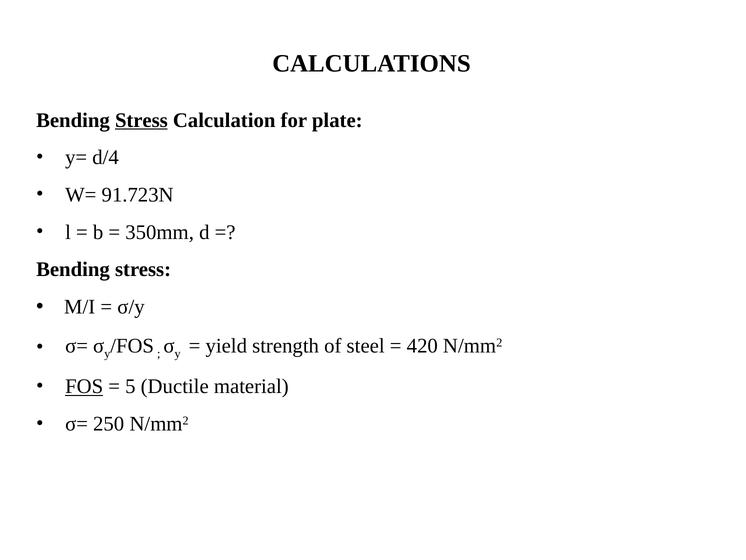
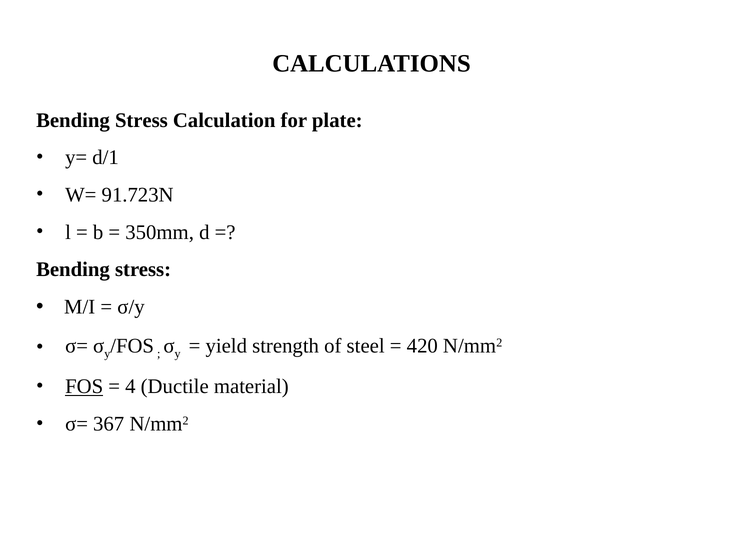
Stress underline: present -> none (141, 120)
d/4: d/4 -> d/1 (106, 157)
5: 5 -> 4 (130, 386)
250: 250 -> 367 (109, 424)
